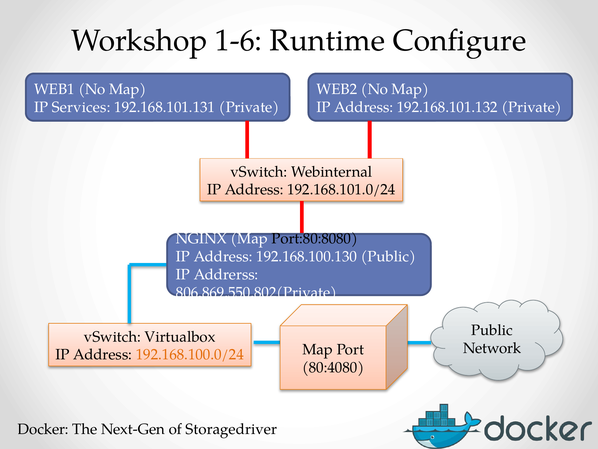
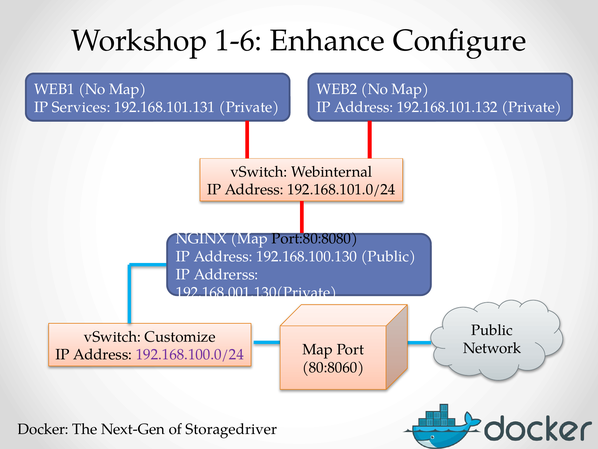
Runtime: Runtime -> Enhance (327, 41)
806.869.550.802(Private: 806.869.550.802(Private -> 192.168.001.130(Private (257, 292)
Virtualbox: Virtualbox -> Customize (180, 336)
192.168.100.0/24 colour: orange -> purple (190, 354)
80:4080: 80:4080 -> 80:8060 (333, 367)
